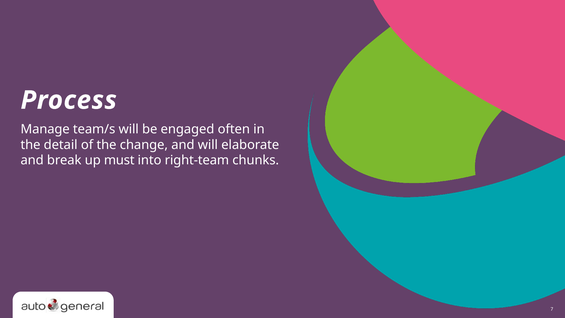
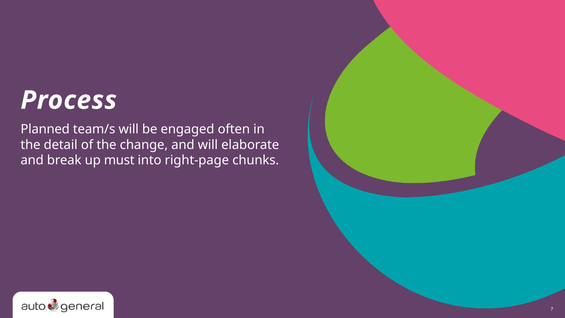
Manage: Manage -> Planned (45, 129)
right-team: right-team -> right-page (197, 160)
